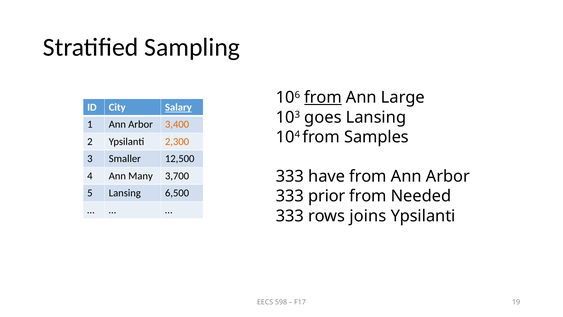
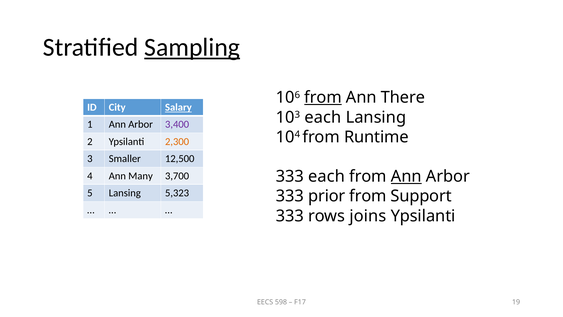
Sampling underline: none -> present (192, 47)
Large: Large -> There (403, 97)
103 goes: goes -> each (323, 117)
3,400 colour: orange -> purple (177, 124)
Samples: Samples -> Runtime (376, 137)
333 have: have -> each (327, 176)
Ann underline: none -> present (406, 176)
6,500: 6,500 -> 5,323 (177, 193)
Needed: Needed -> Support (421, 196)
